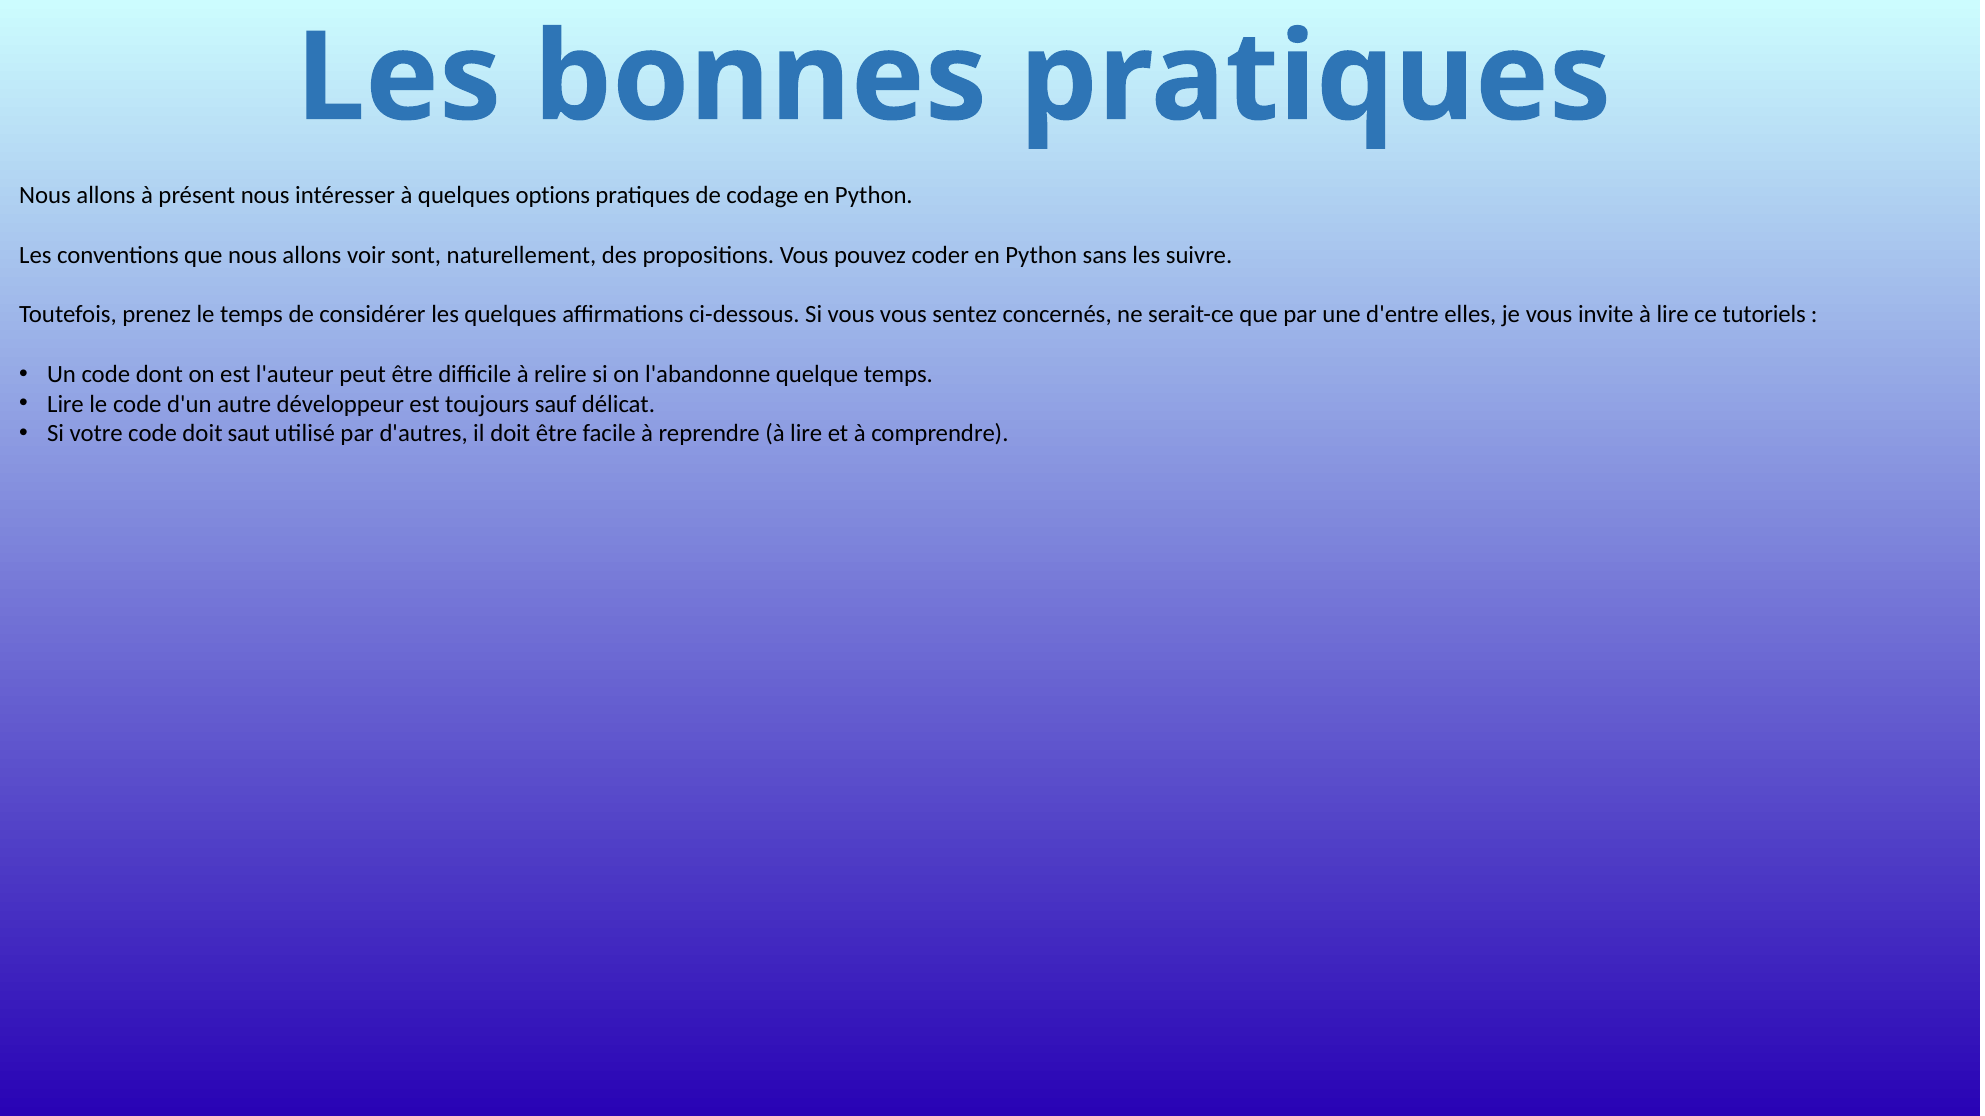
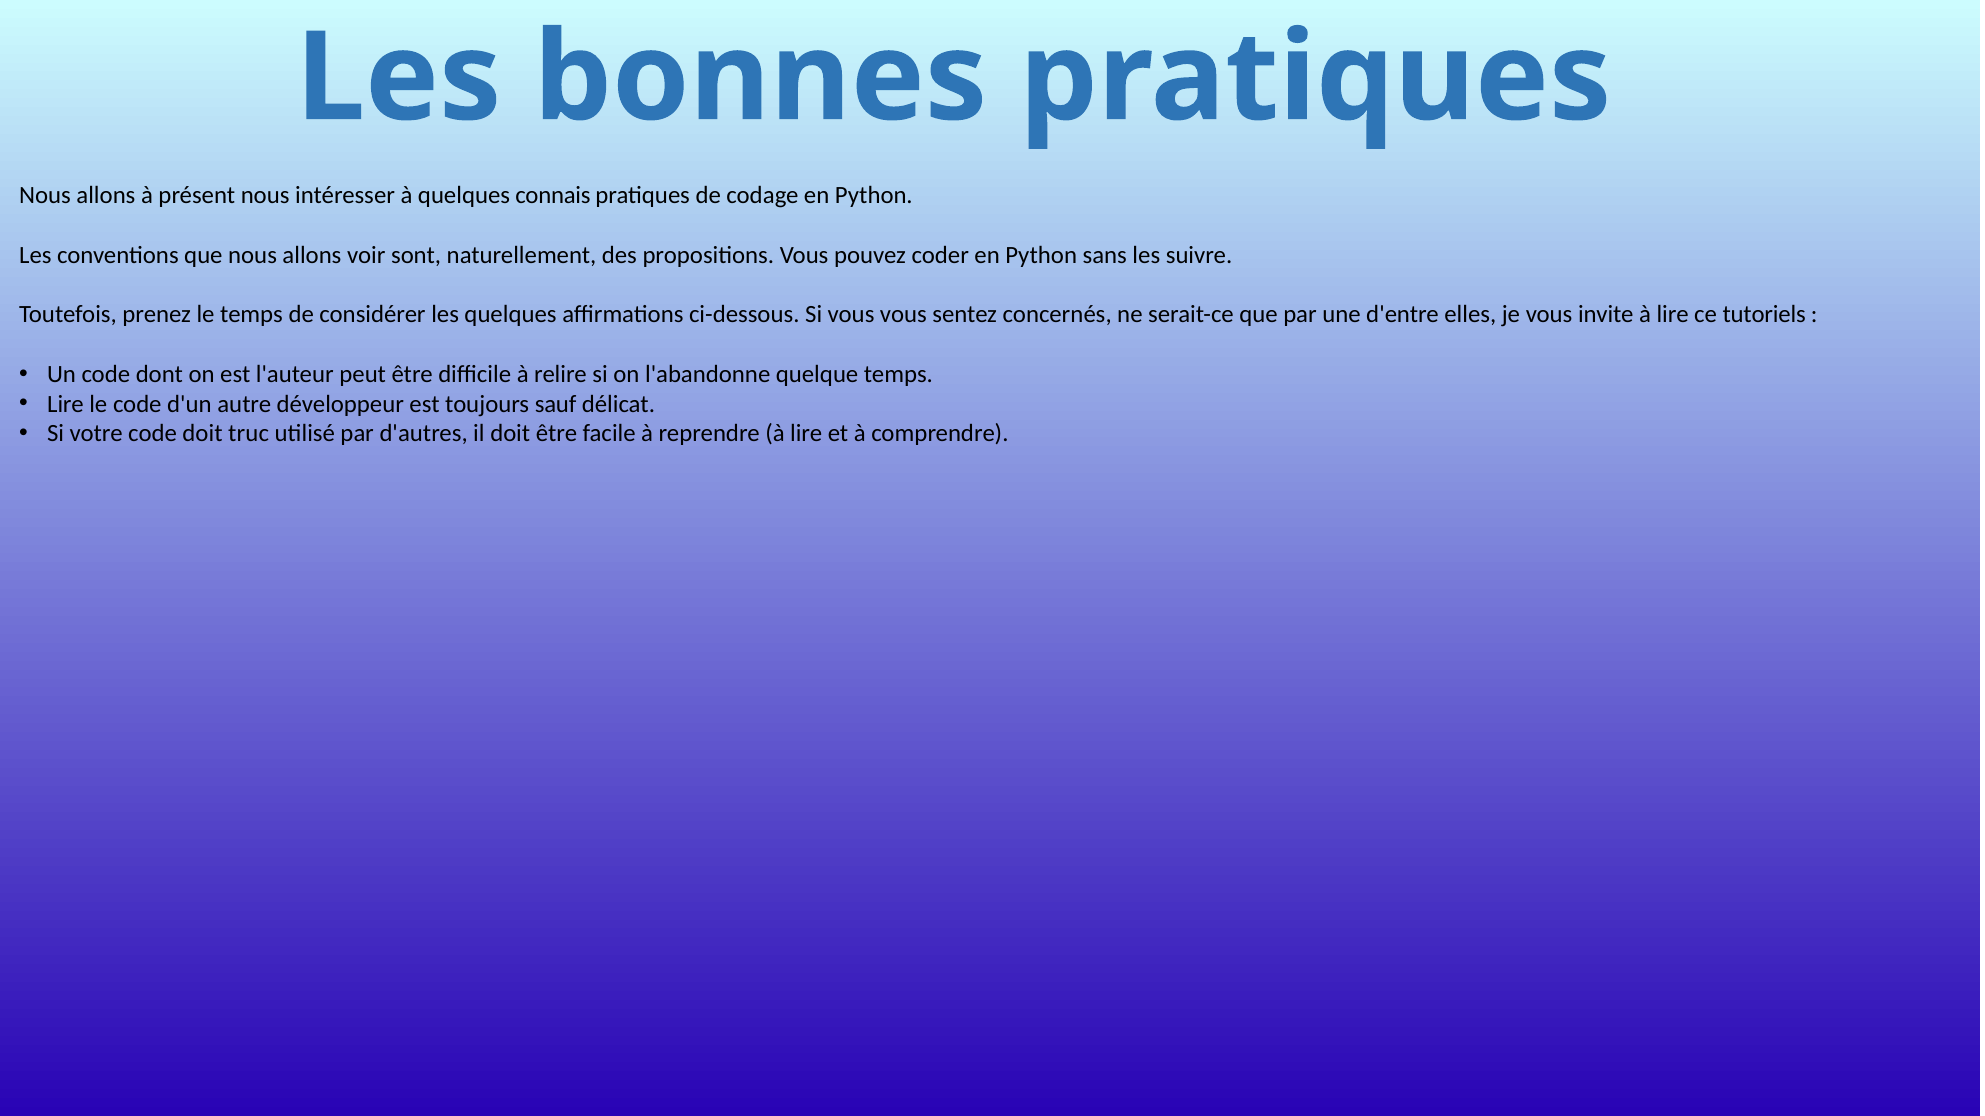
options: options -> connais (553, 196)
saut: saut -> truc (249, 434)
